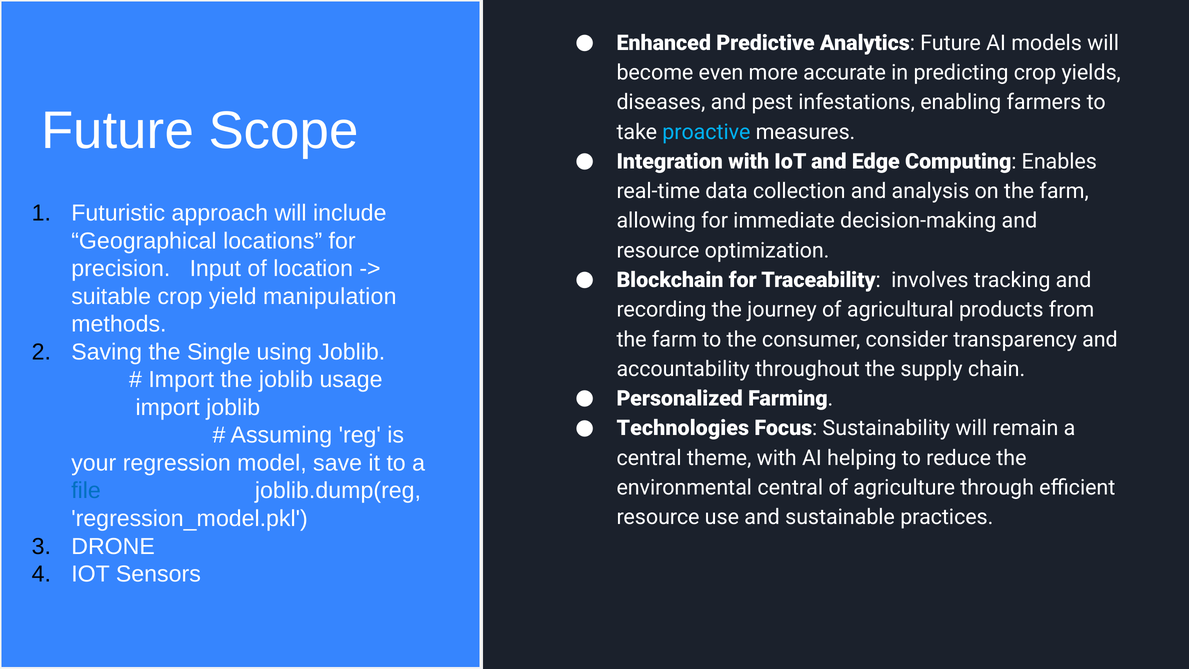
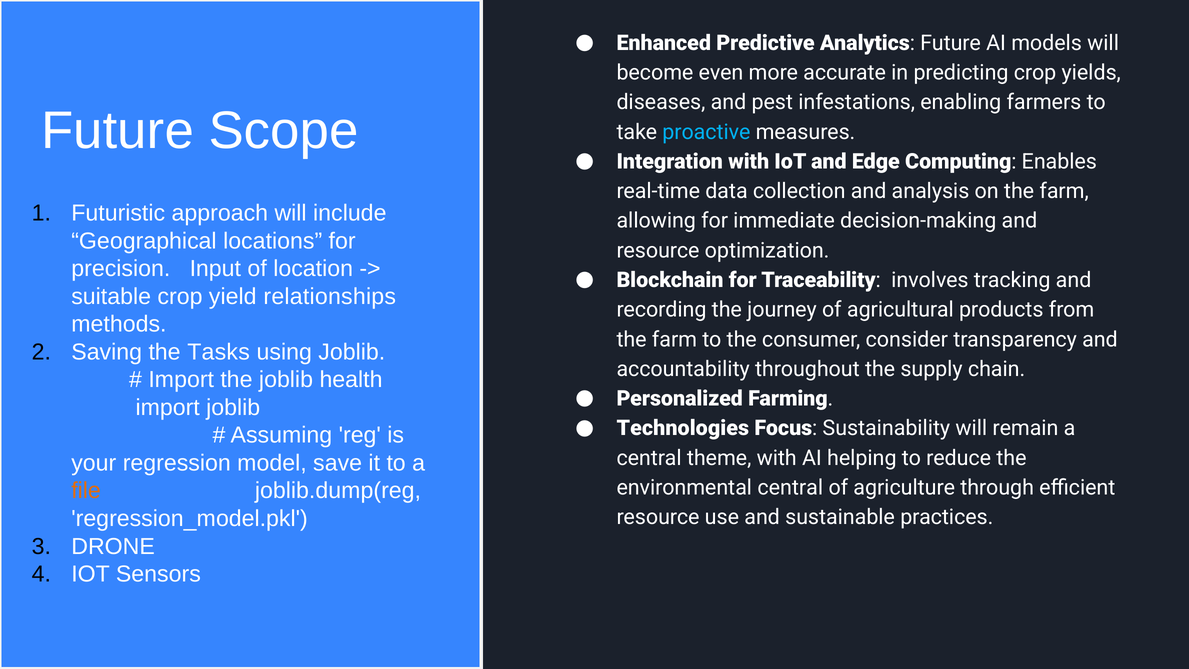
manipulation: manipulation -> relationships (330, 296)
Single: Single -> Tasks (219, 352)
usage: usage -> health (351, 380)
file colour: blue -> orange (86, 491)
